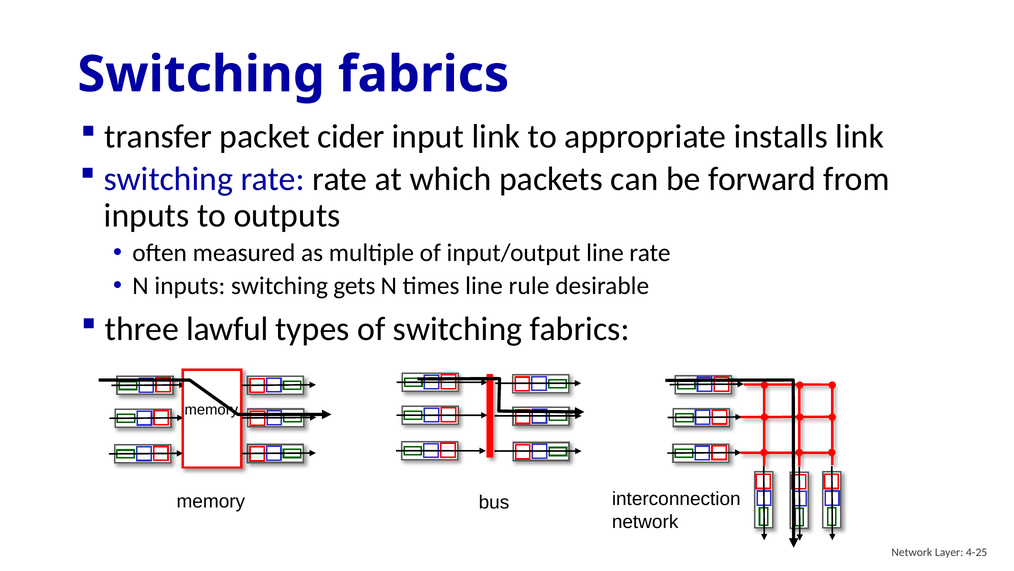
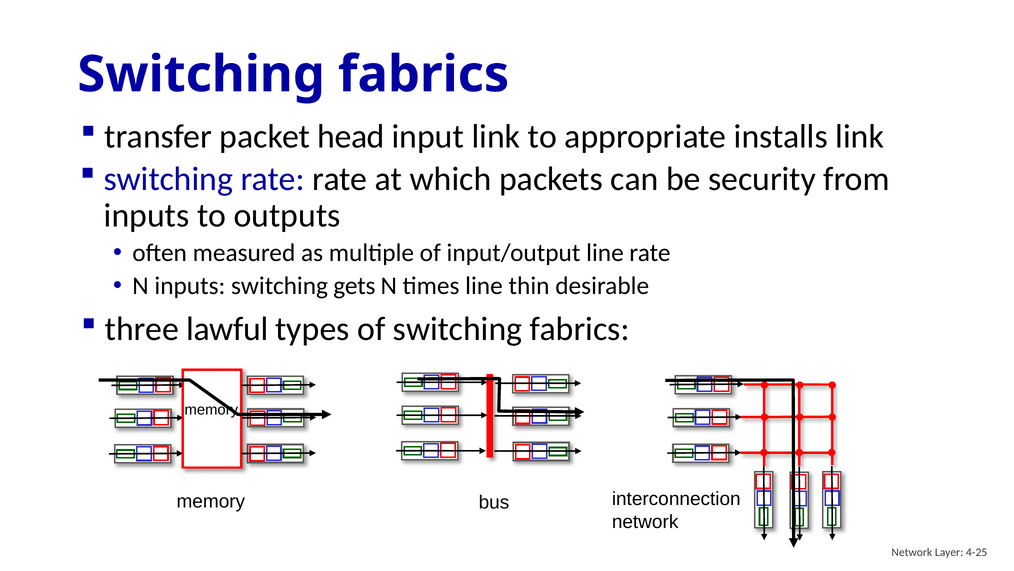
cider: cider -> head (351, 137)
forward: forward -> security (762, 179)
rule: rule -> thin (529, 285)
